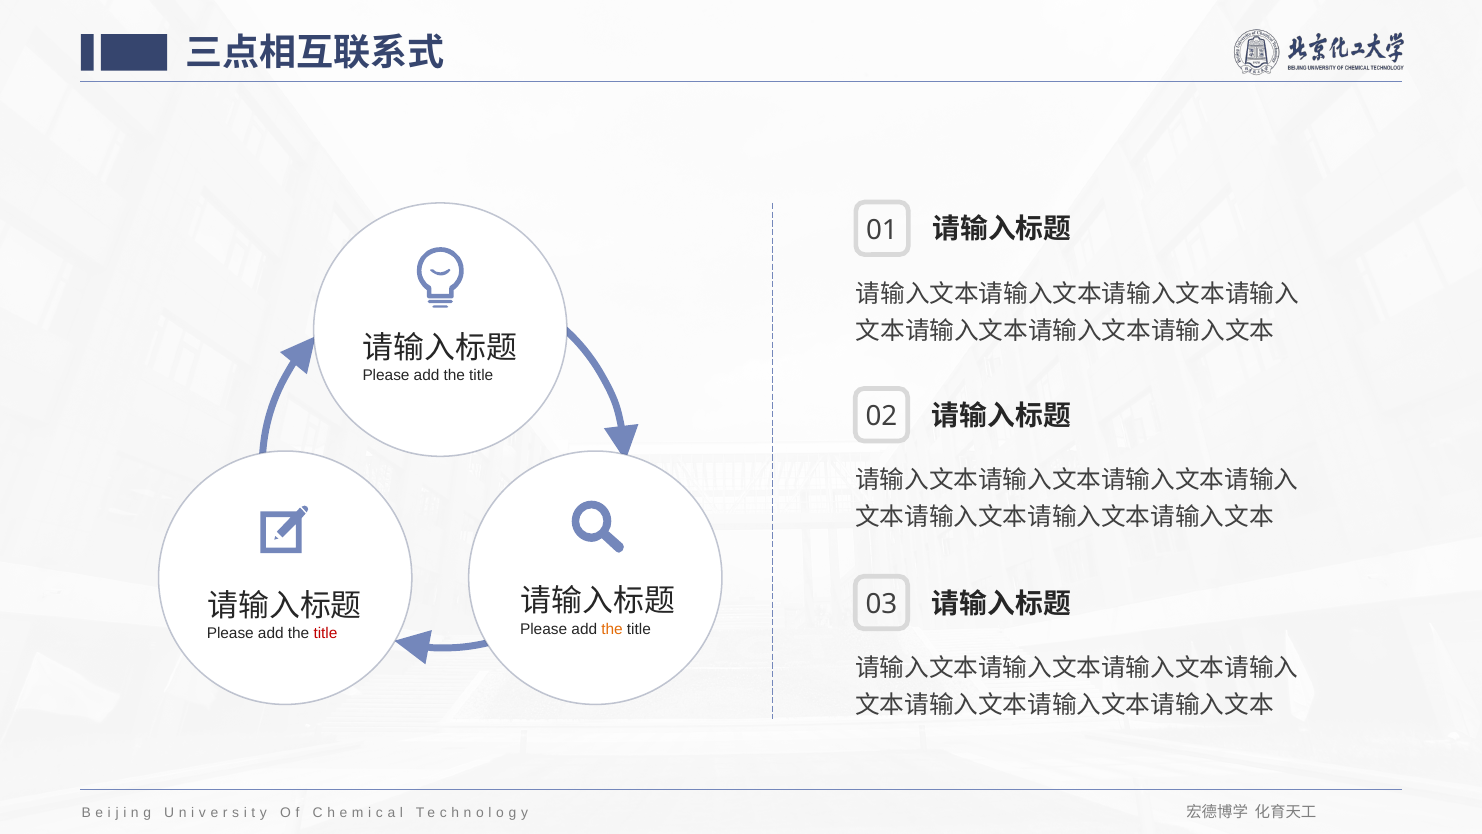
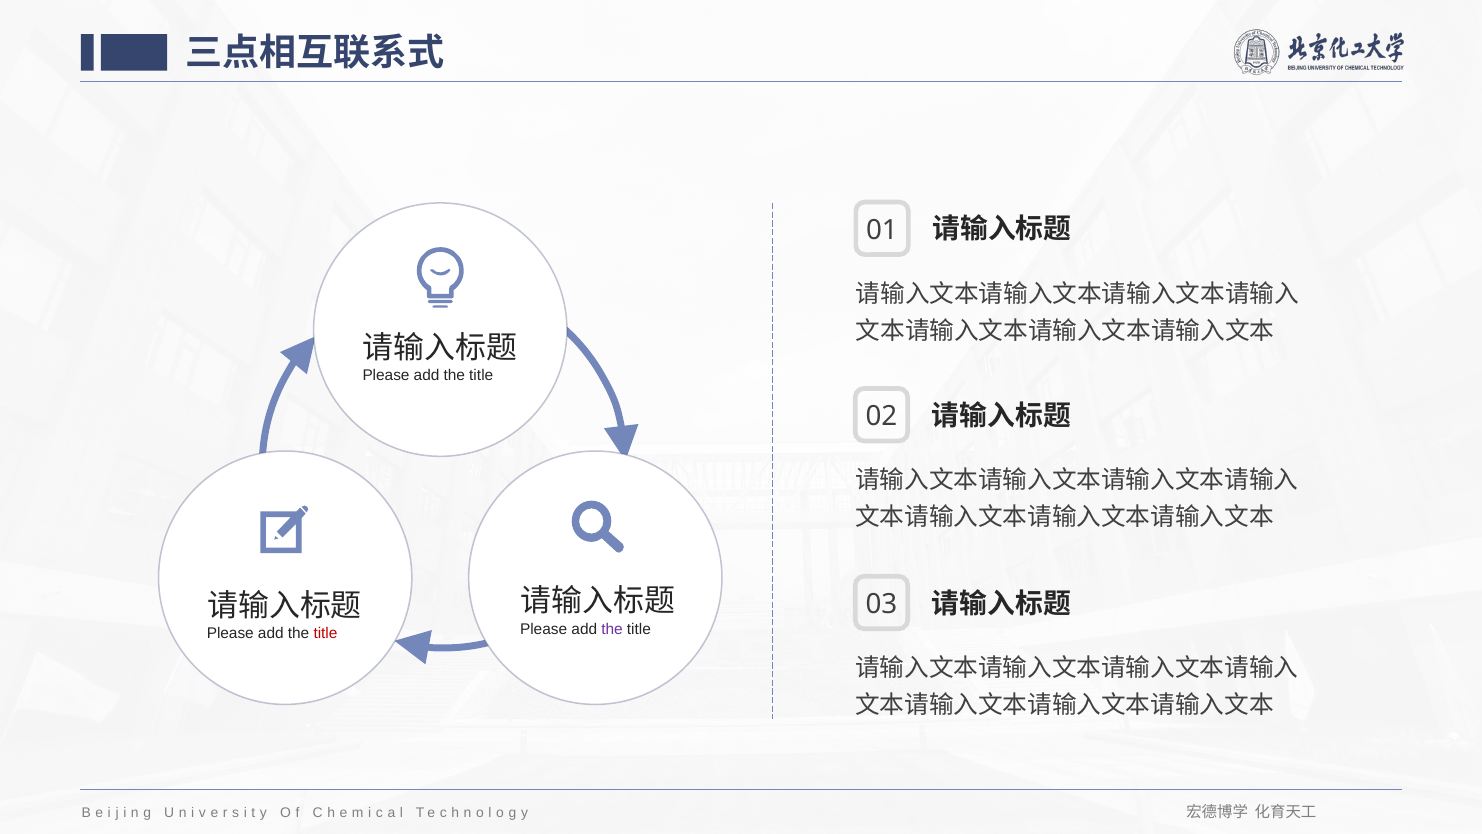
the colour: orange -> purple (612, 629)
